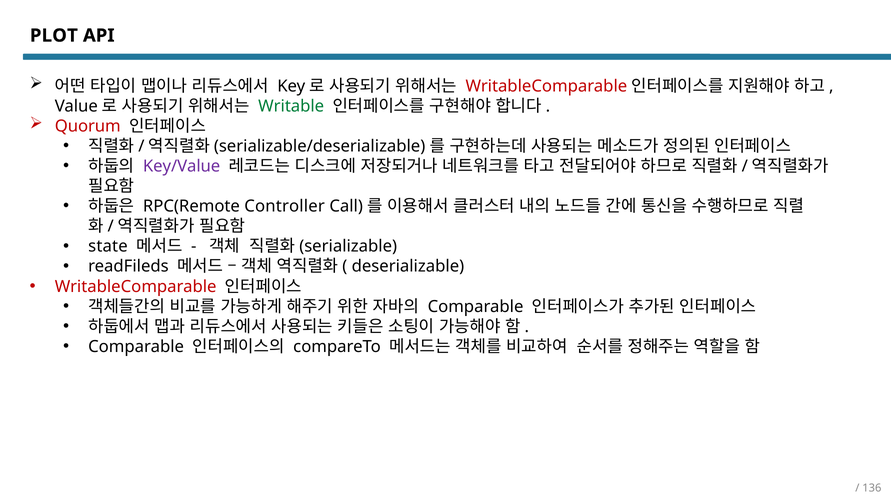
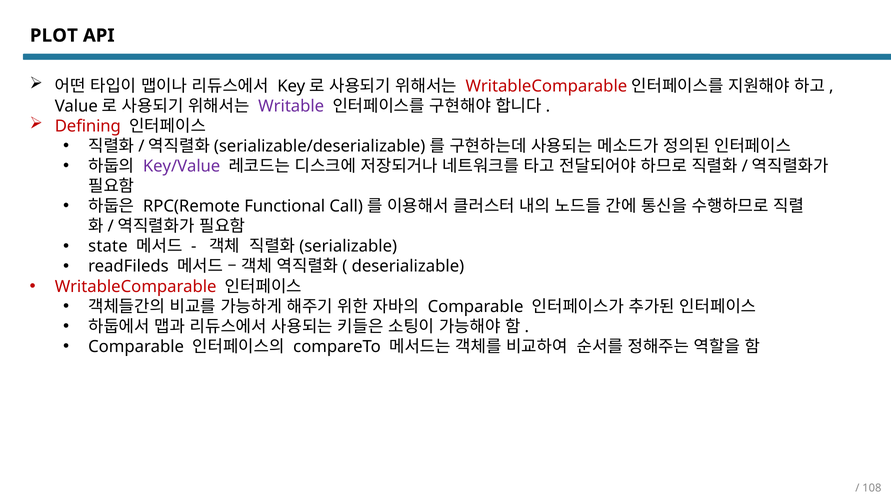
Writable colour: green -> purple (291, 106)
Quorum: Quorum -> Defining (88, 126)
Controller: Controller -> Functional (285, 206)
136: 136 -> 108 (872, 488)
